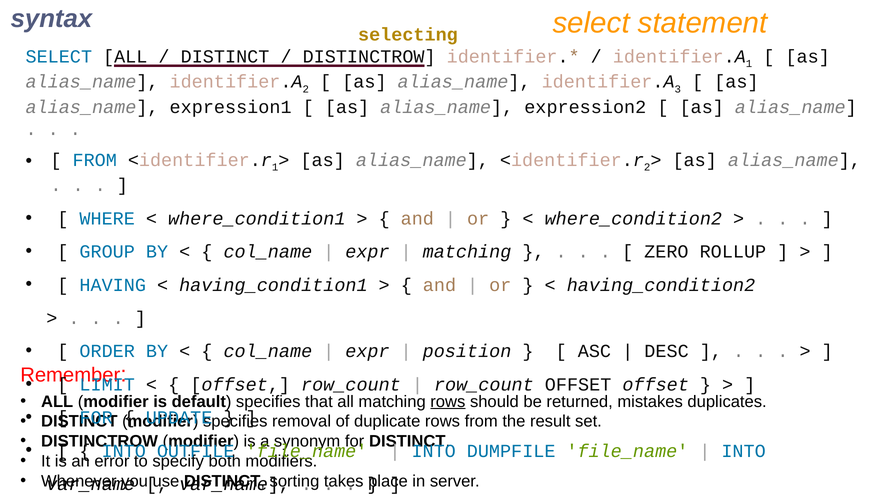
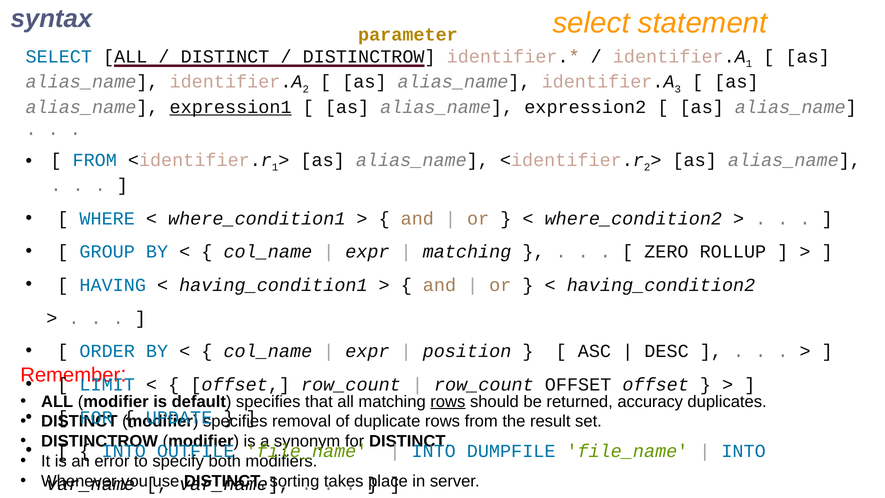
selecting: selecting -> parameter (408, 35)
expression1 underline: none -> present (231, 107)
mistakes: mistakes -> accuracy (650, 401)
